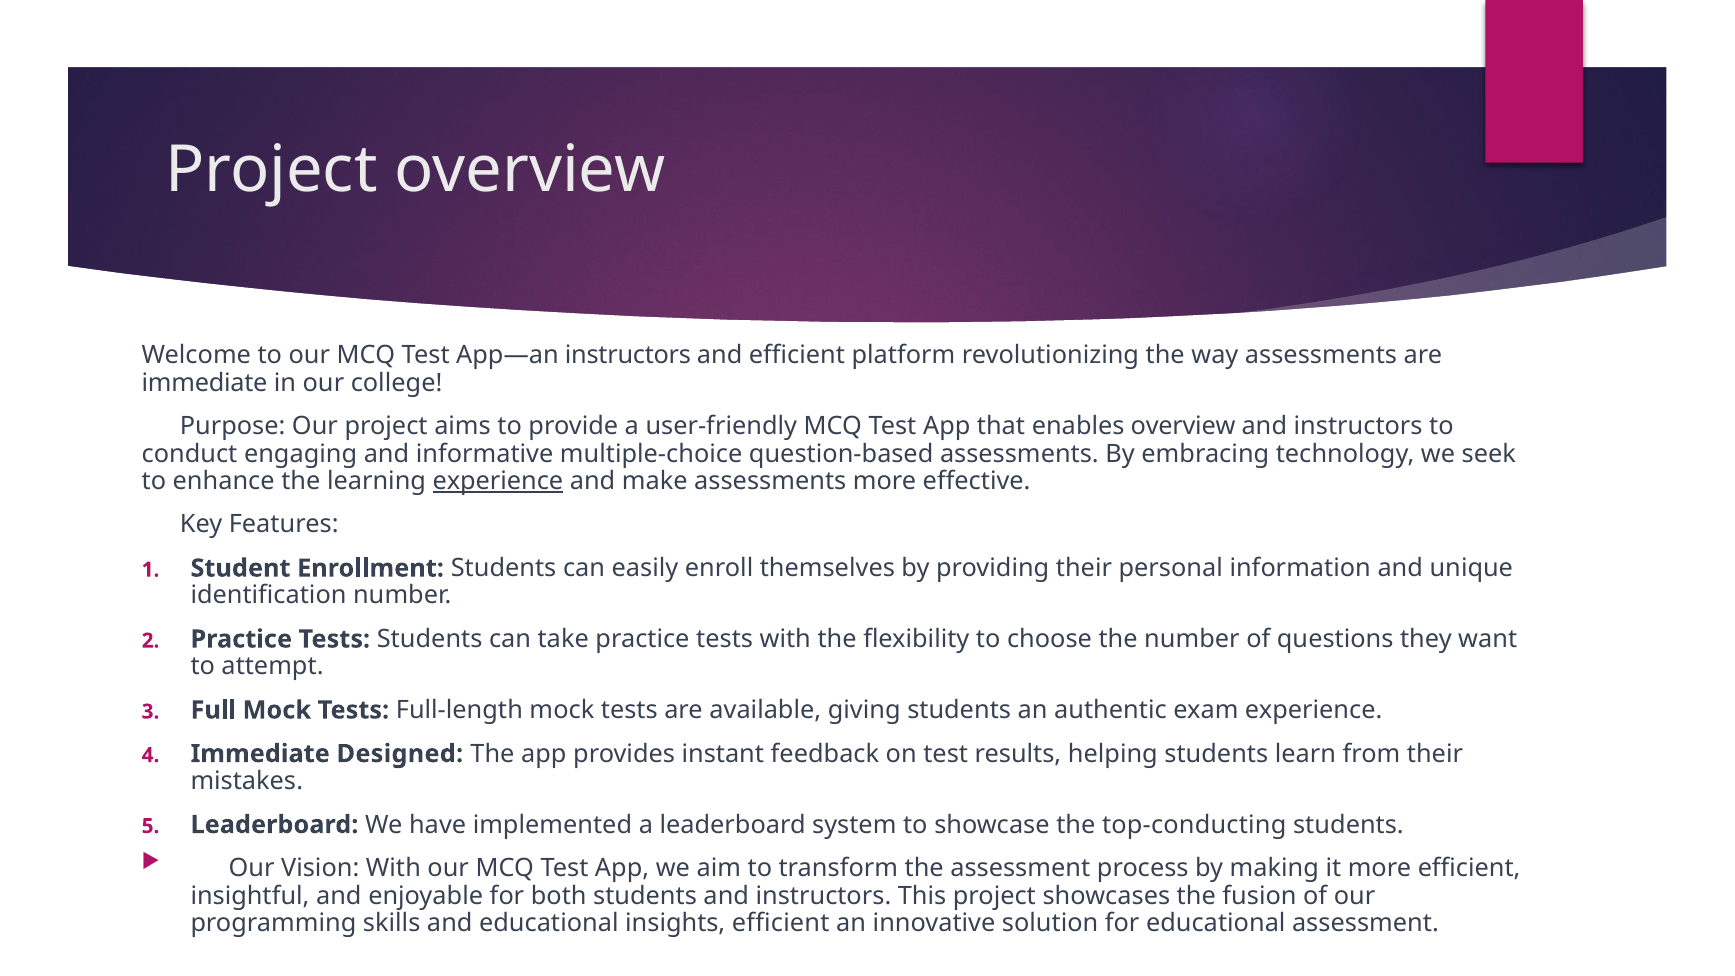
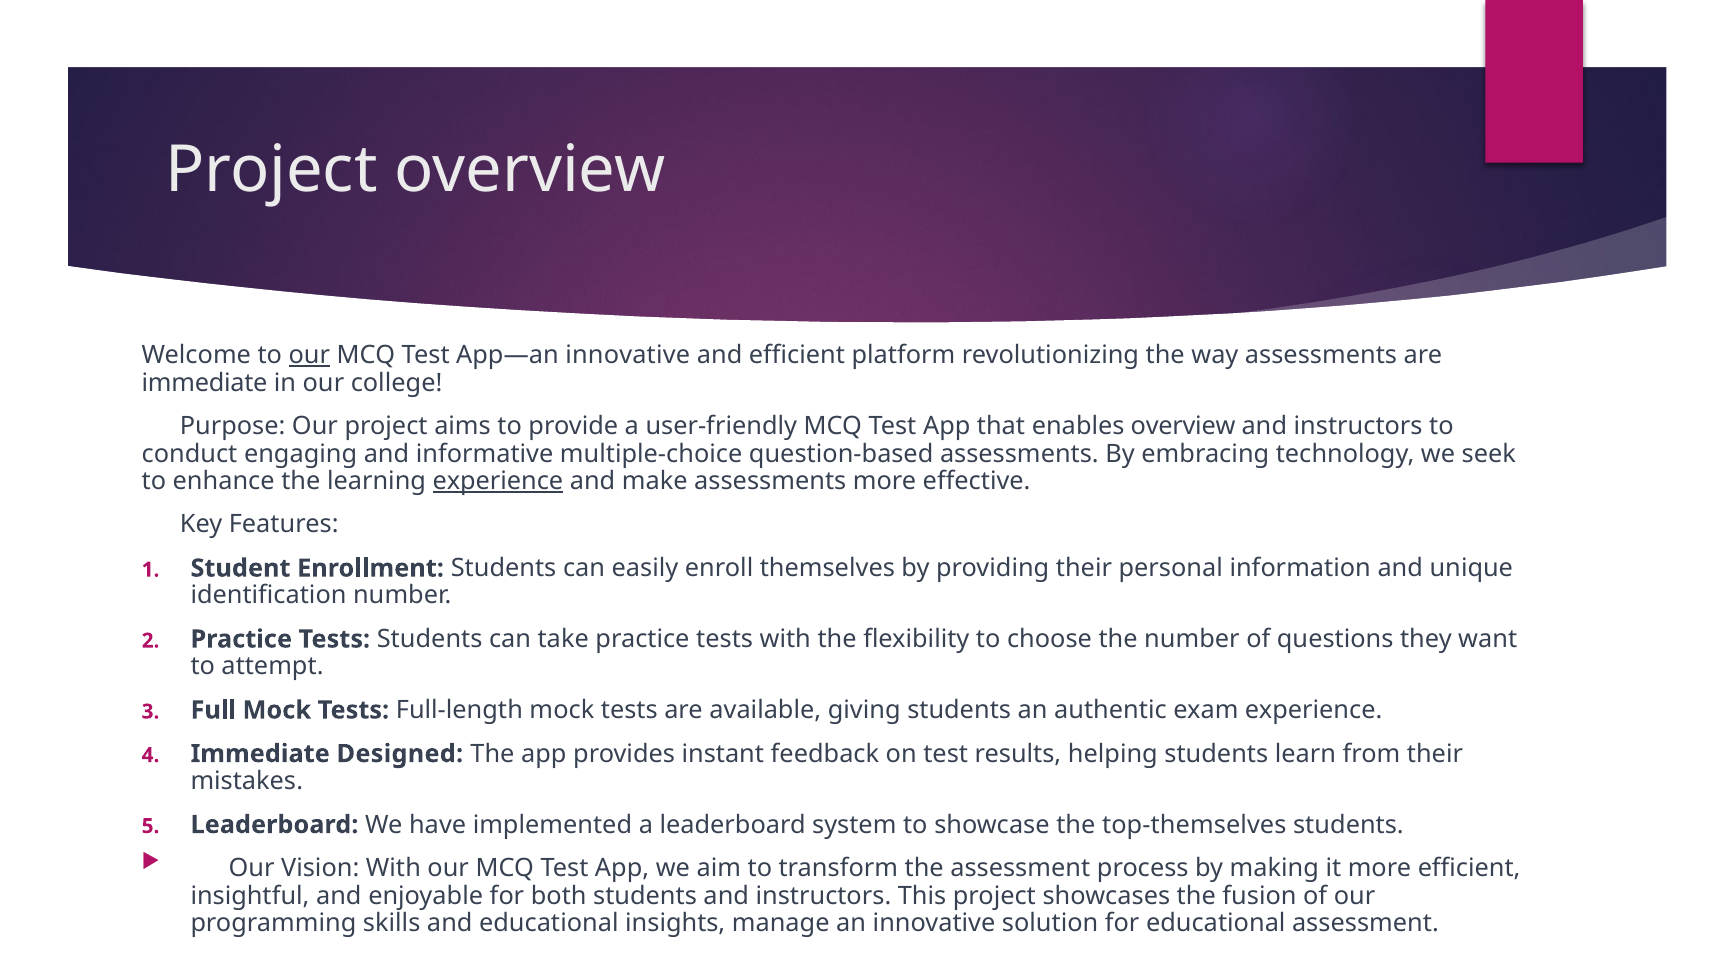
our underline: none -> present (309, 355)
App—an instructors: instructors -> innovative (628, 355)
top-conducting: top-conducting -> top-themselves (1194, 825)
insights efficient: efficient -> manage (781, 923)
